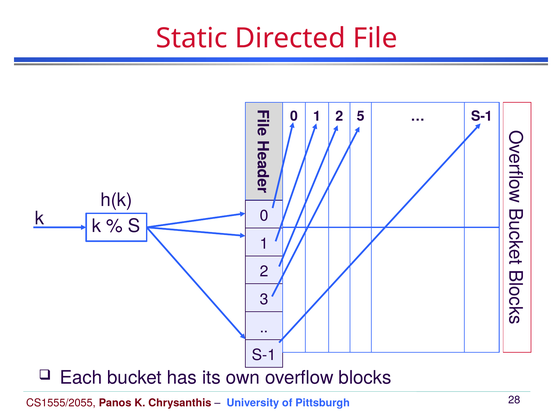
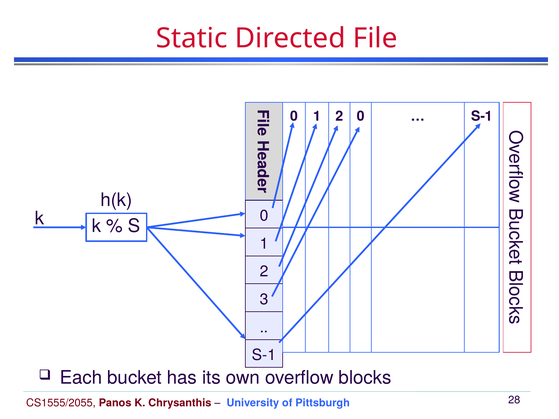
2 5: 5 -> 0 (361, 116)
